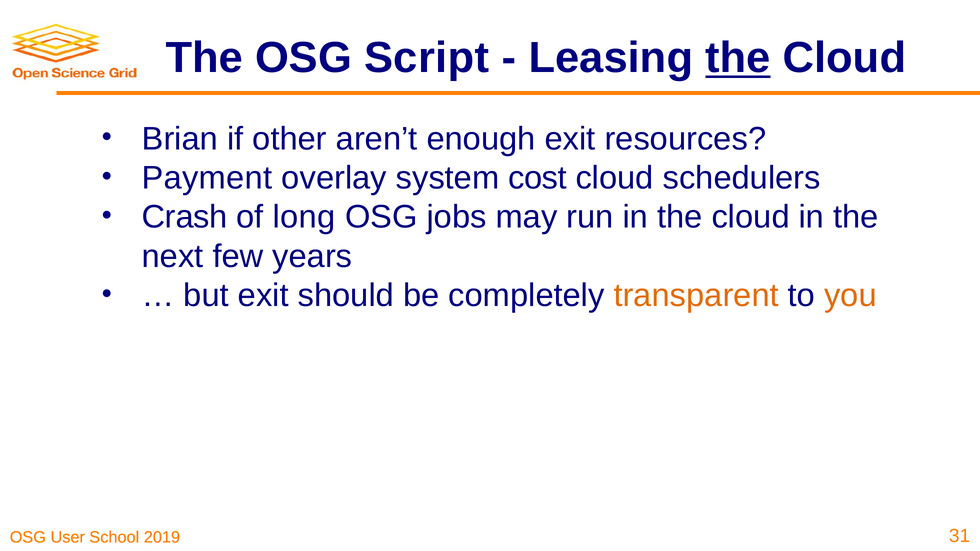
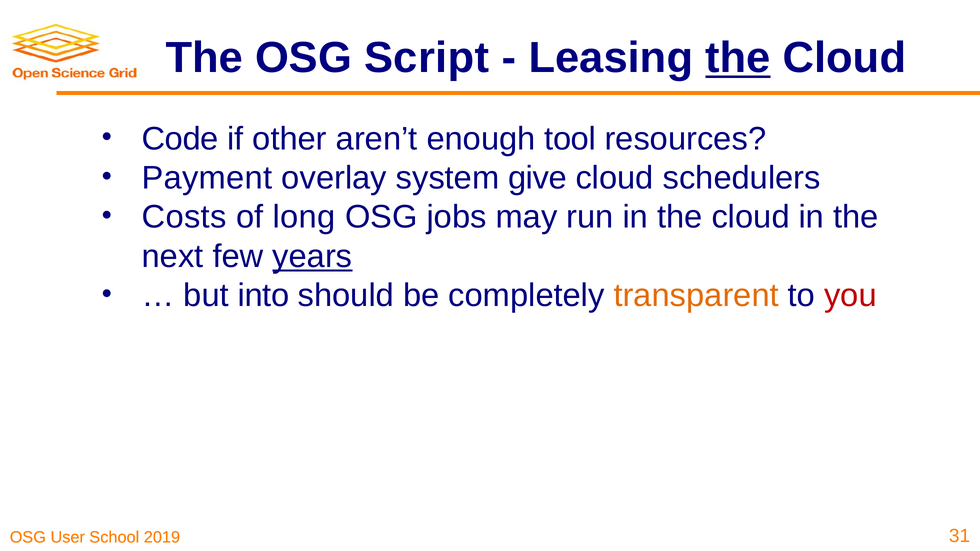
Brian: Brian -> Code (180, 139)
enough exit: exit -> tool (570, 139)
cost: cost -> give (538, 178)
Crash: Crash -> Costs (184, 217)
years underline: none -> present (312, 256)
but exit: exit -> into (263, 296)
you colour: orange -> red (850, 296)
